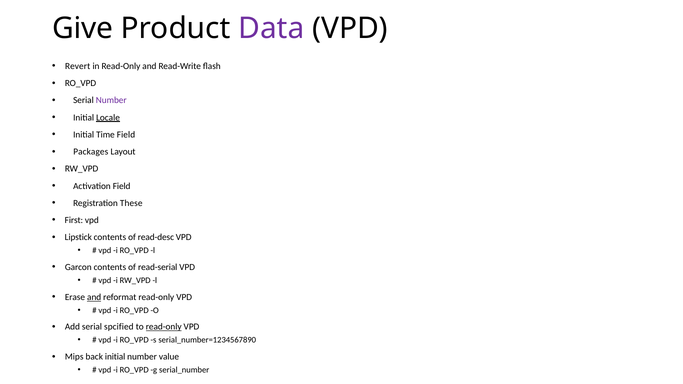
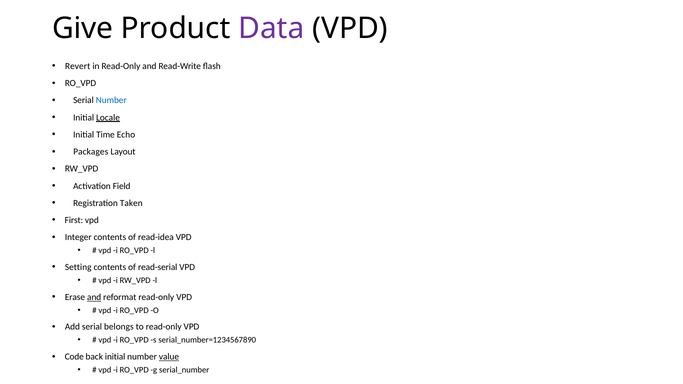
Number colour: purple -> blue (111, 100)
Time Field: Field -> Echo (126, 135)
These: These -> Taken (131, 203)
Lipstick: Lipstick -> Integer (78, 237)
read-desc: read-desc -> read-idea (156, 237)
Garcon: Garcon -> Setting (78, 267)
spcified: spcified -> belongs (119, 327)
read-only underline: present -> none (164, 327)
Mips: Mips -> Code (74, 357)
value underline: none -> present (169, 357)
